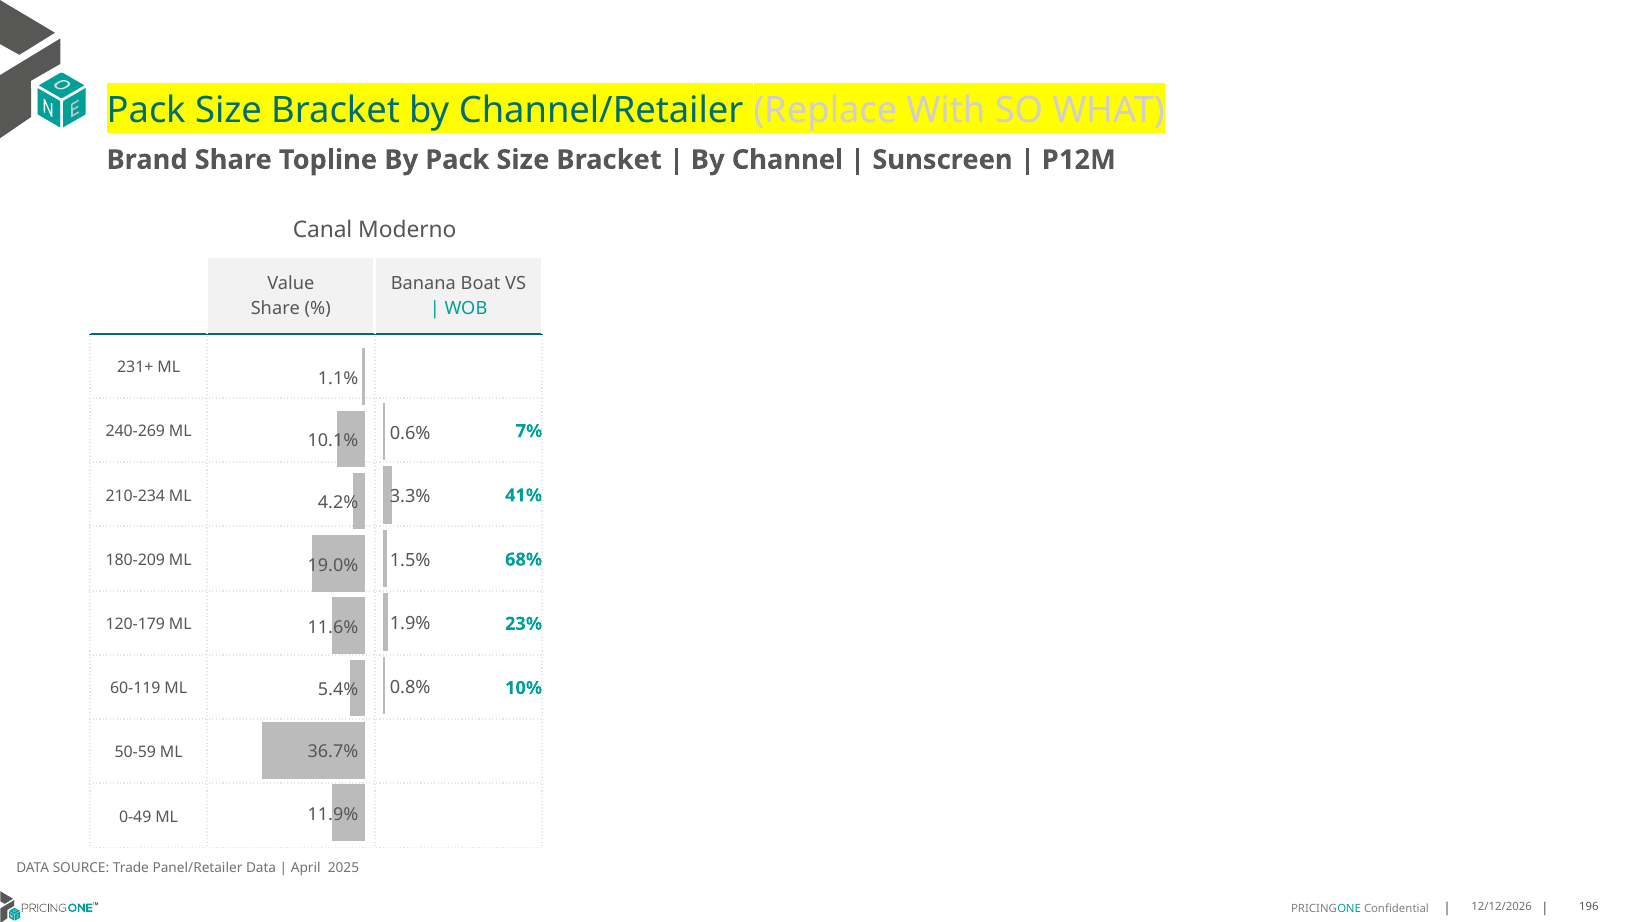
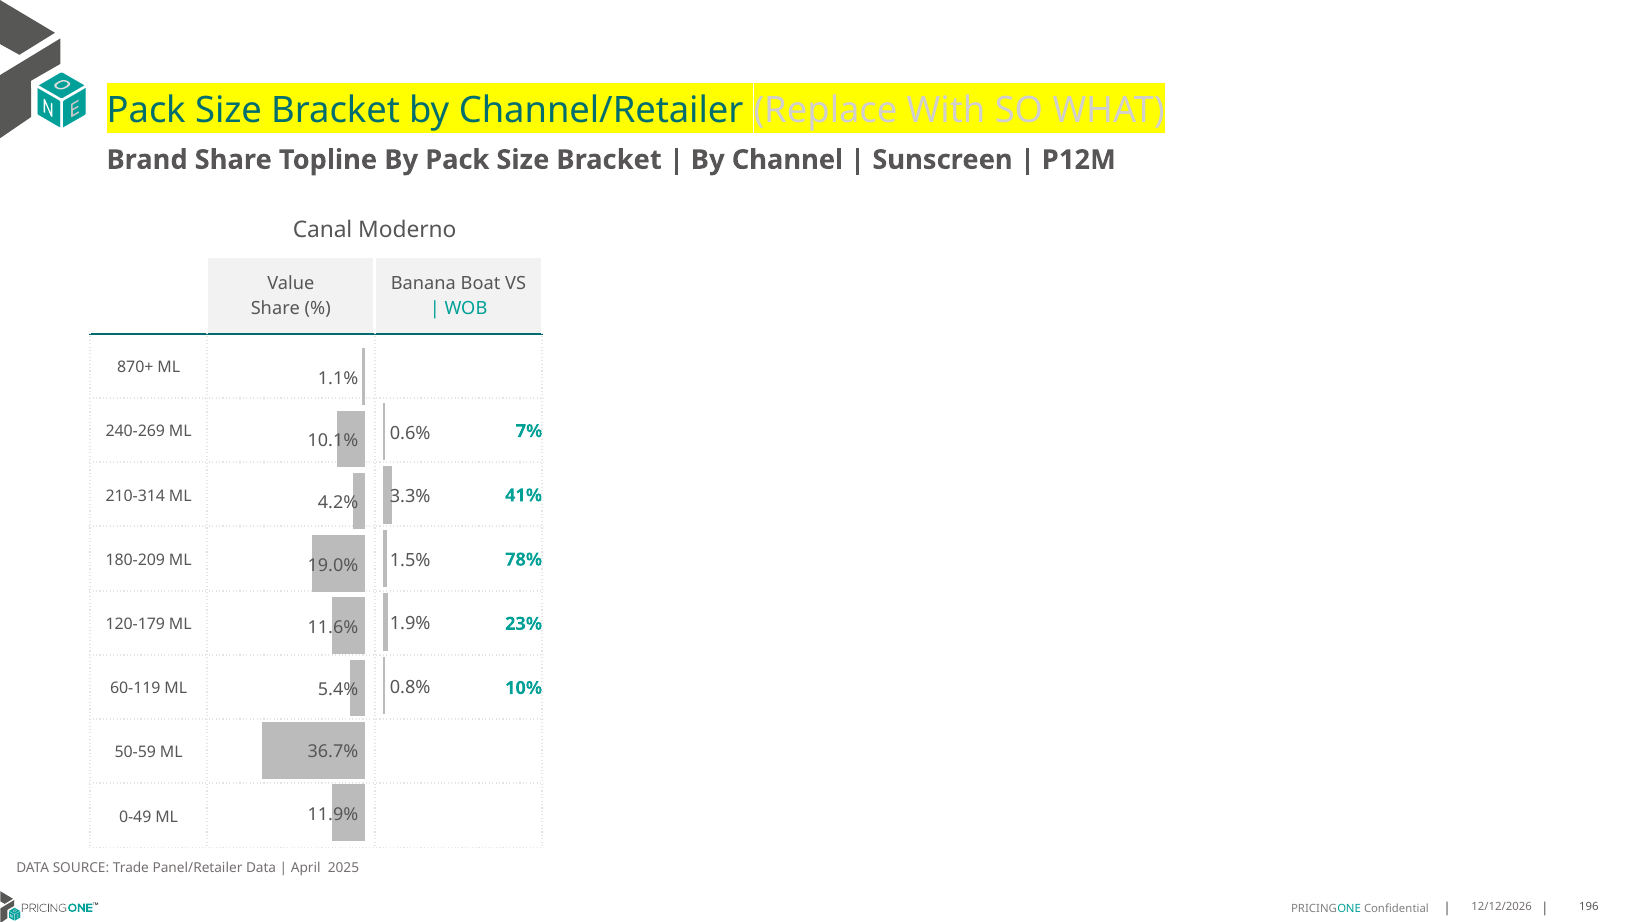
231+: 231+ -> 870+ (135, 367)
210-234: 210-234 -> 210-314 (135, 496)
68%: 68% -> 78% (524, 560)
